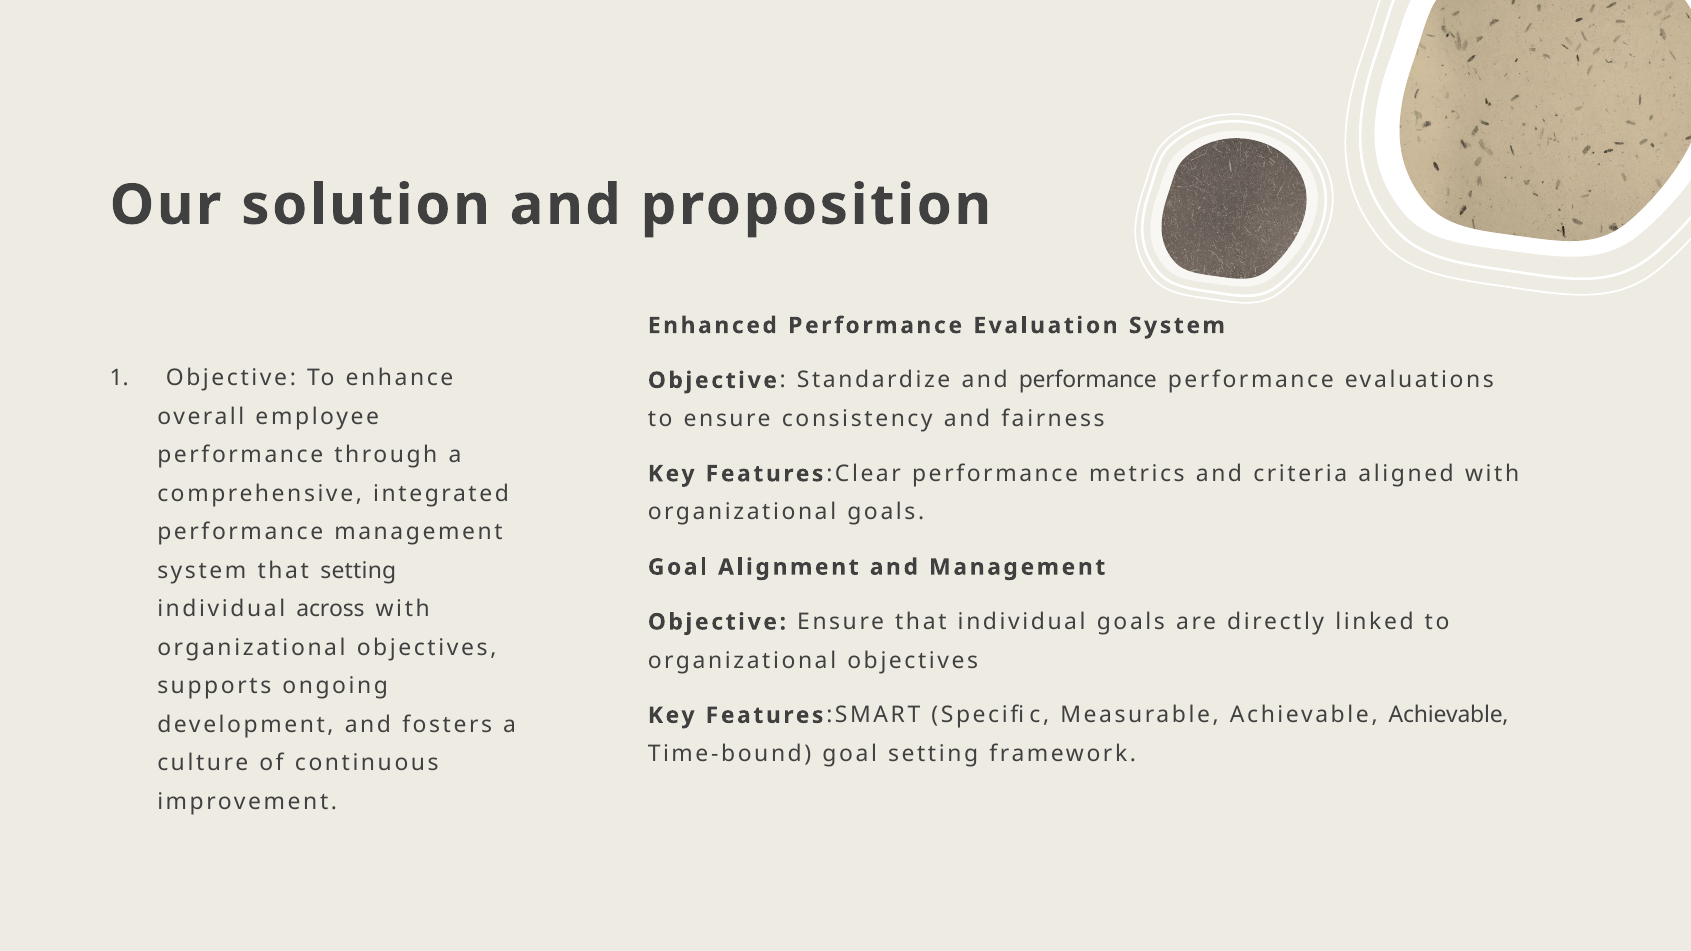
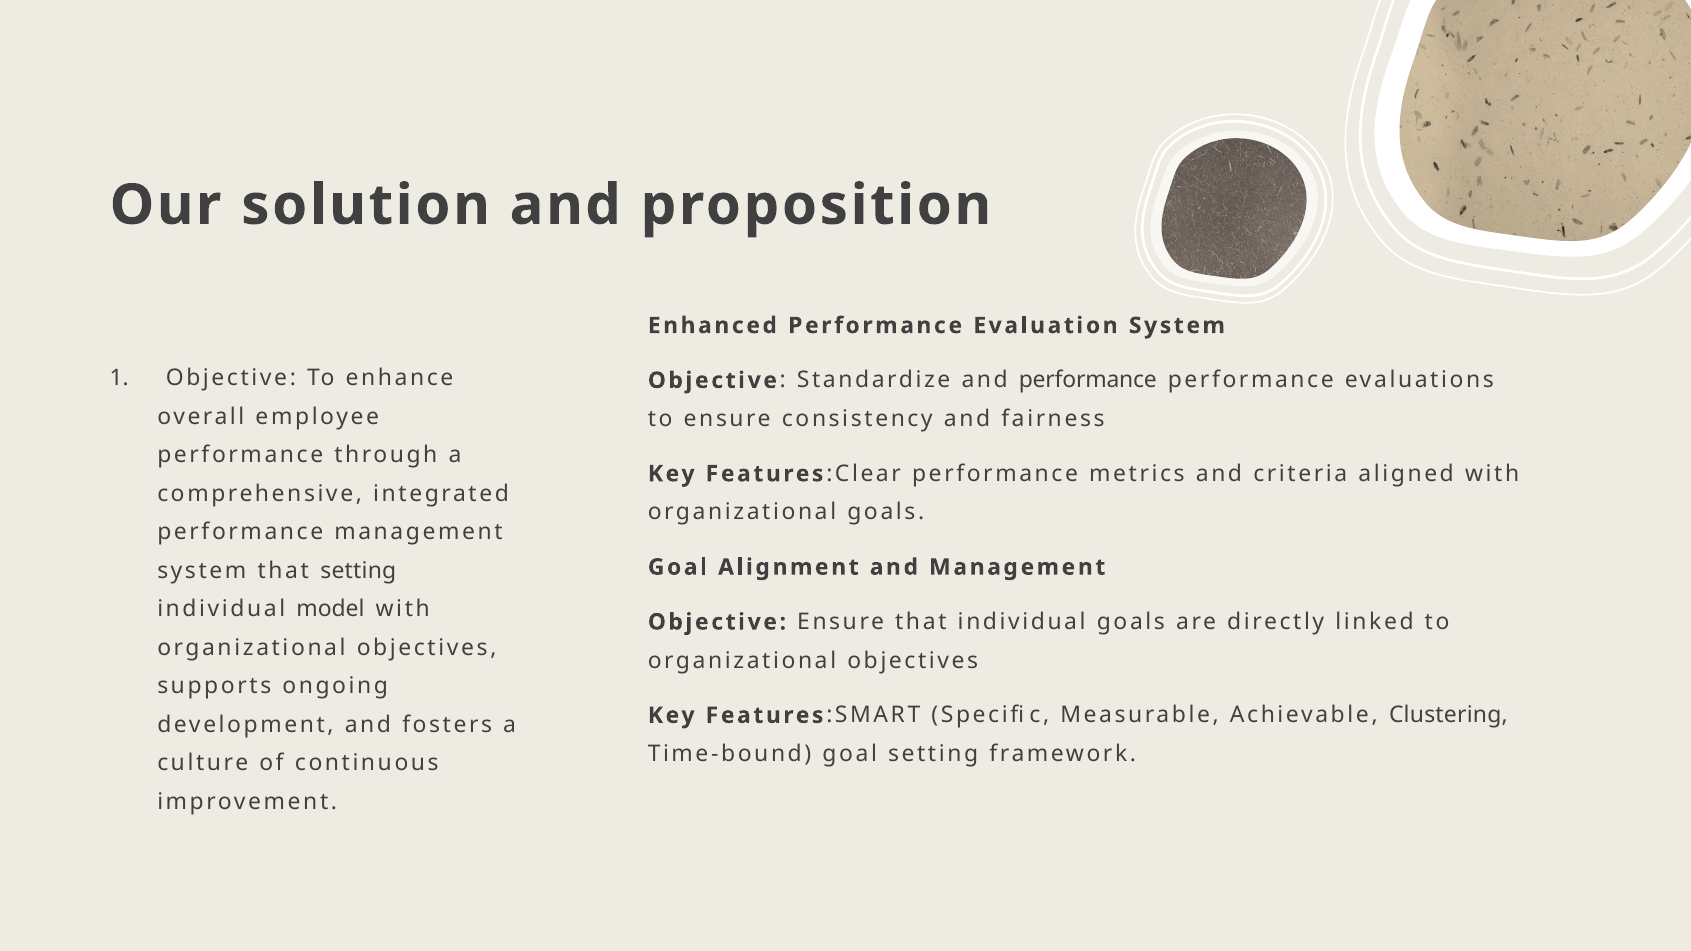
across: across -> model (330, 609)
Achievable Achievable: Achievable -> Clustering (1448, 715)
